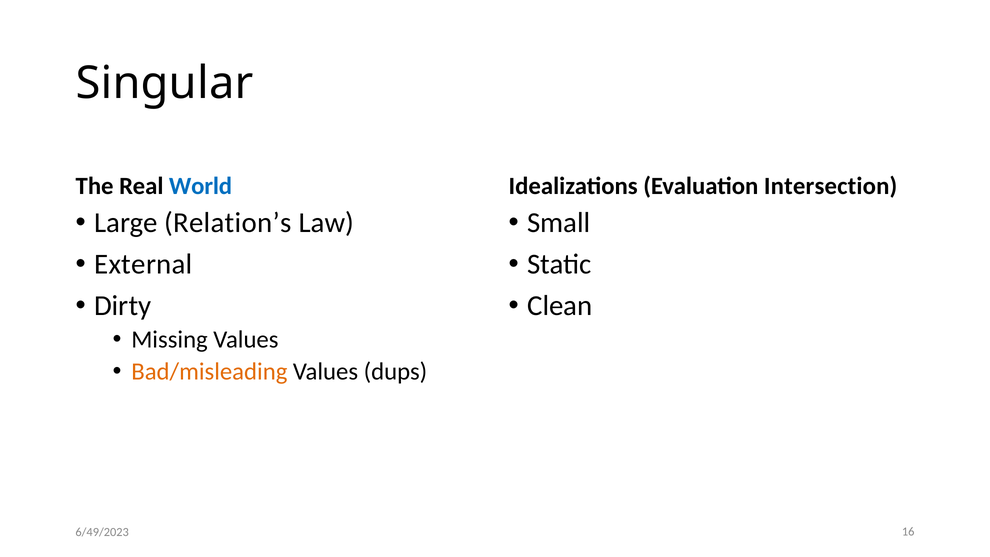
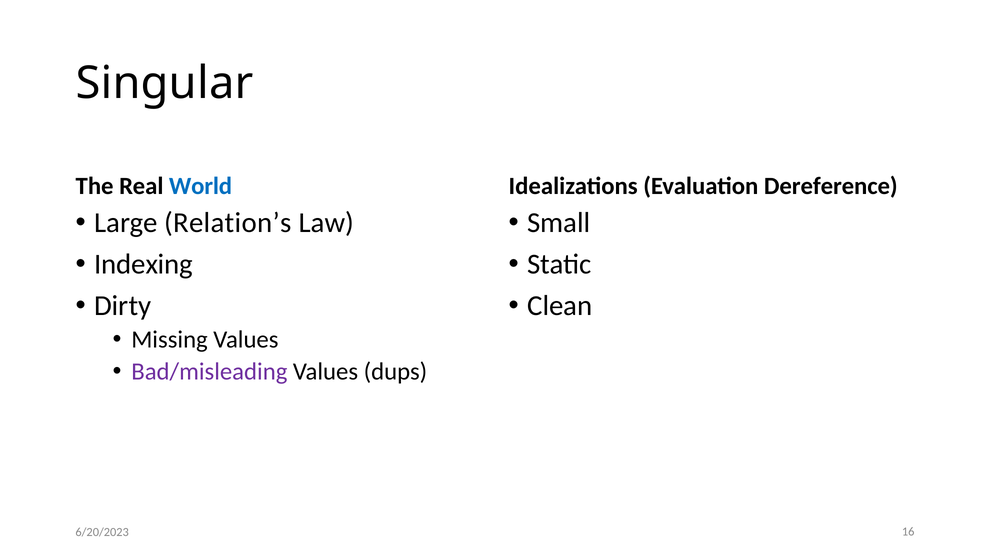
Intersection: Intersection -> Dereference (831, 186)
External: External -> Indexing (144, 264)
Bad/misleading colour: orange -> purple (209, 372)
6/49/2023: 6/49/2023 -> 6/20/2023 (102, 532)
